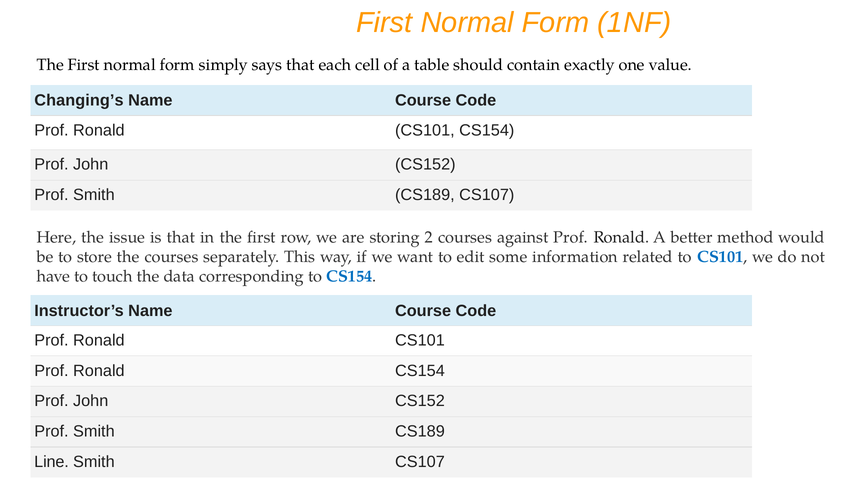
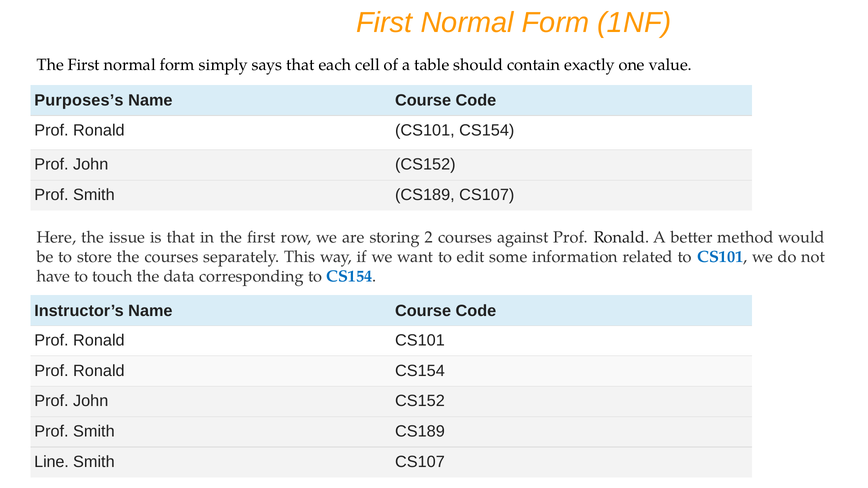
Changing’s: Changing’s -> Purposes’s (79, 101)
